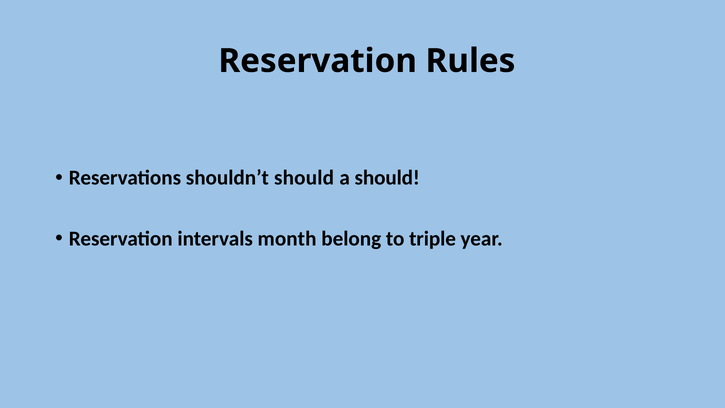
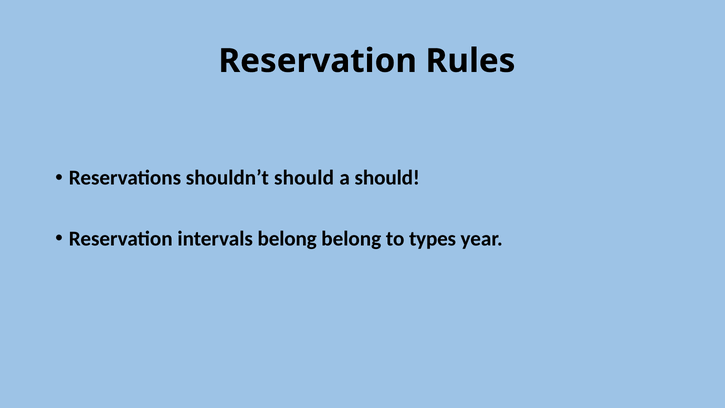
intervals month: month -> belong (287, 239)
triple: triple -> types (433, 239)
